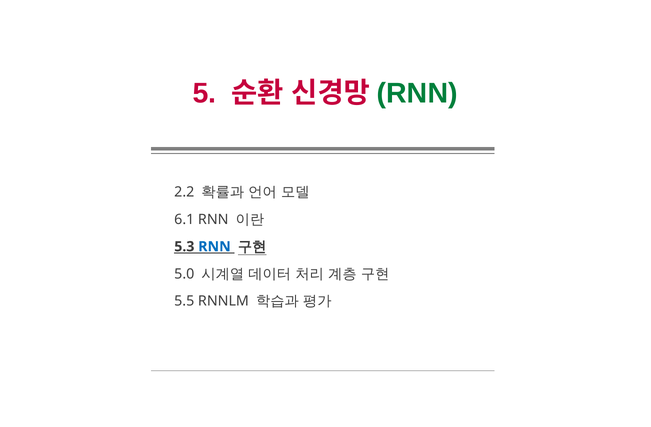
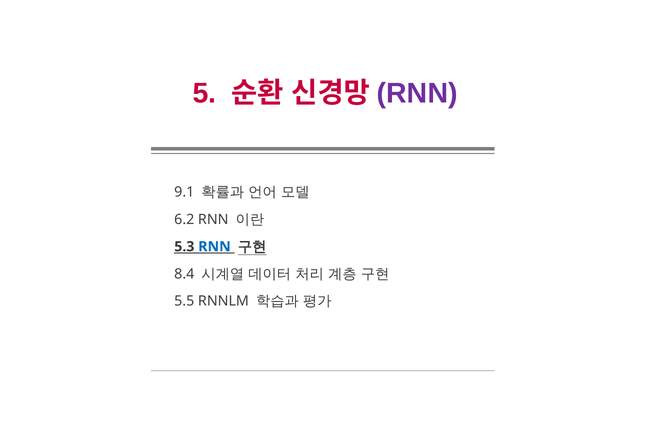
RNN colour: green -> purple (417, 94)
2.2: 2.2 -> 9.1 (184, 192)
6.1: 6.1 -> 6.2 (184, 220)
5.0: 5.0 -> 8.4 (184, 274)
